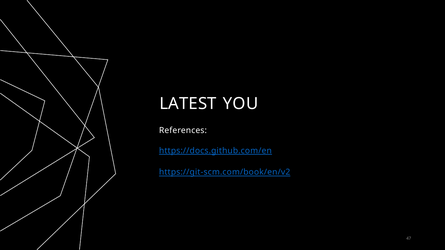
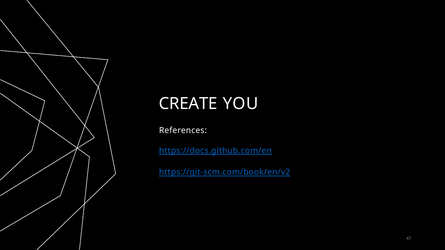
LATEST: LATEST -> CREATE (188, 104)
